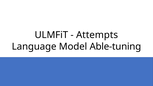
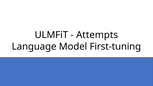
Able-tuning: Able-tuning -> First-tuning (115, 47)
